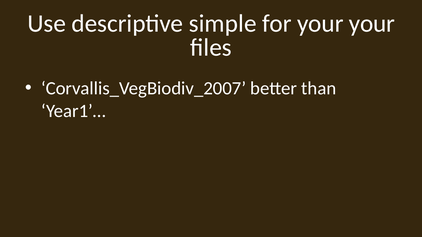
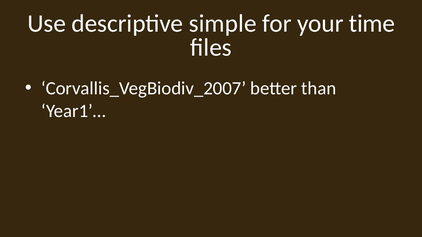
your your: your -> time (372, 23)
